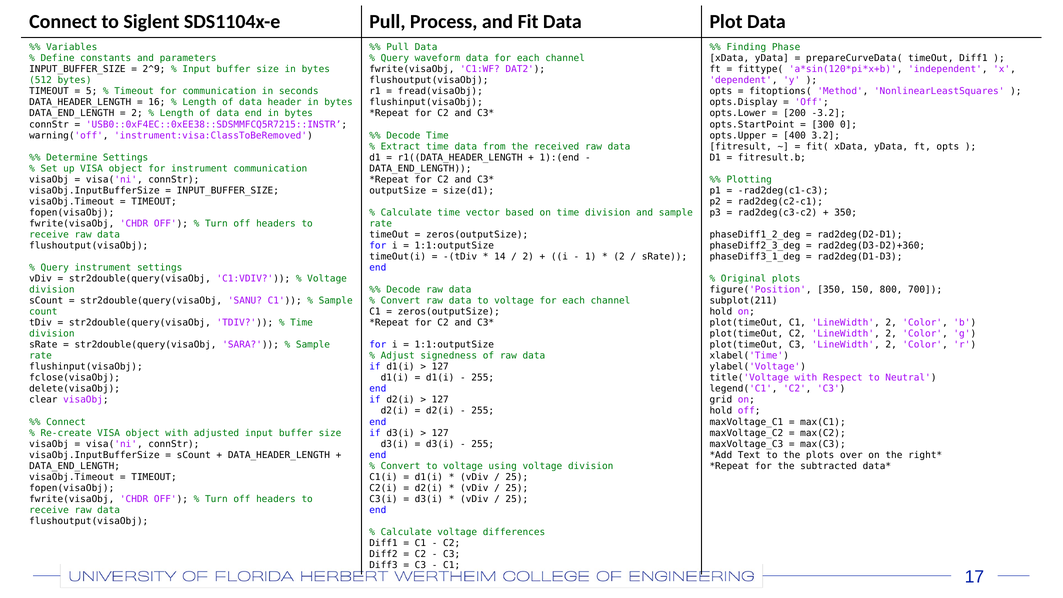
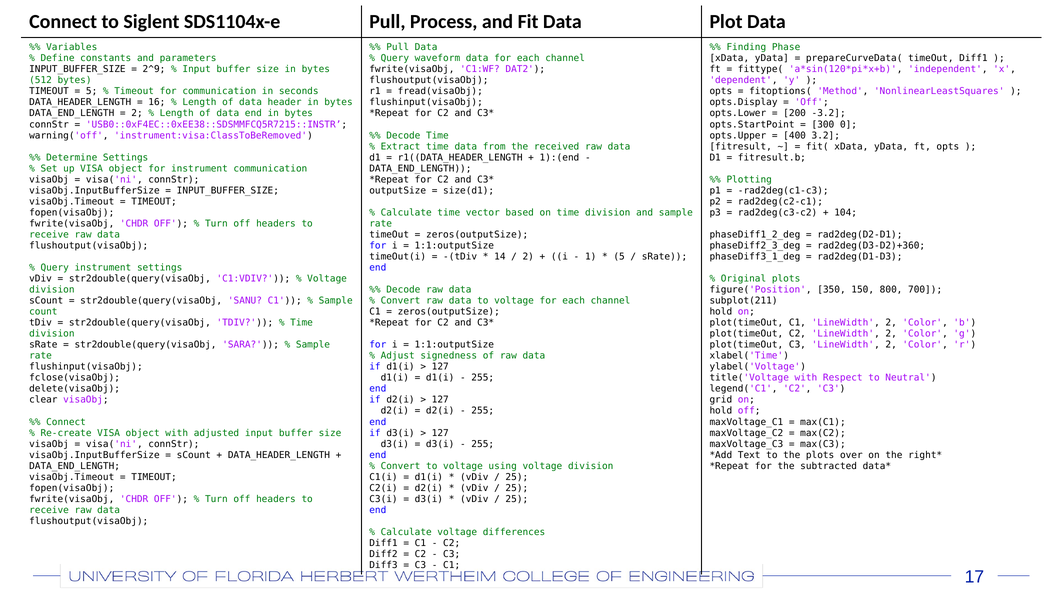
350: 350 -> 104 (846, 213)
2: 2 -> 5 (619, 257)
